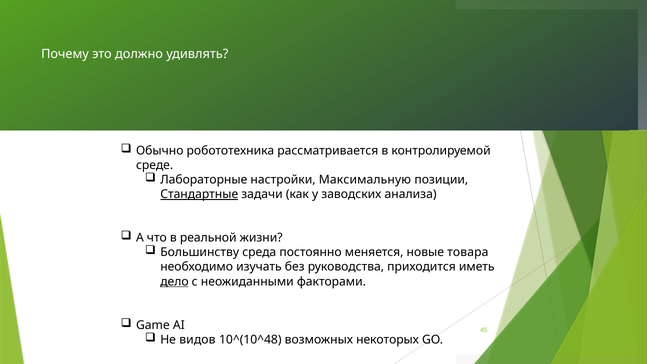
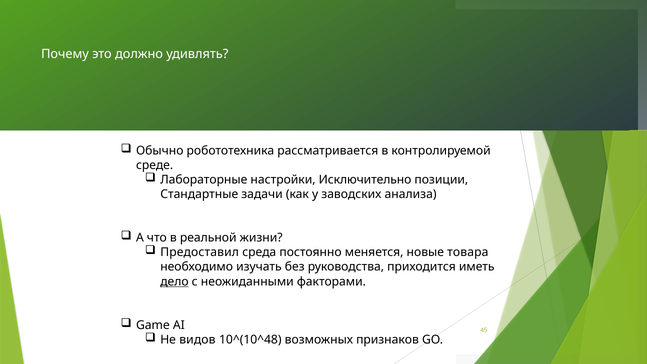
Максимальную: Максимальную -> Исключительно (365, 180)
Стандартные underline: present -> none (199, 194)
Большинству: Большинству -> Предоставил (200, 252)
некоторых: некоторых -> признаков (387, 340)
